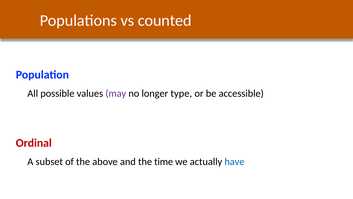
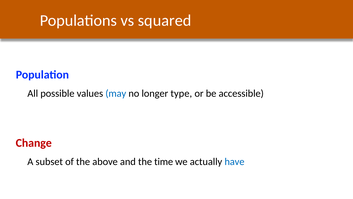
counted: counted -> squared (165, 20)
may colour: purple -> blue (116, 93)
Ordinal: Ordinal -> Change (34, 143)
